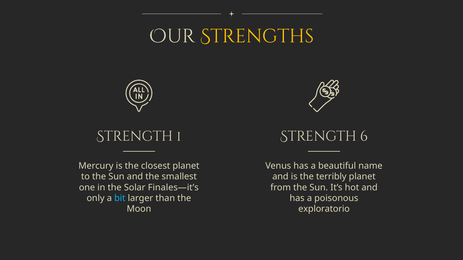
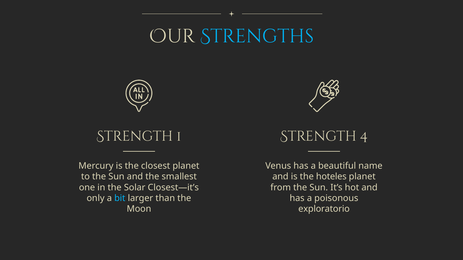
Strengths colour: yellow -> light blue (257, 36)
6: 6 -> 4 (364, 136)
terribly: terribly -> hoteles (331, 177)
Finales—it’s: Finales—it’s -> Closest—it’s (173, 188)
